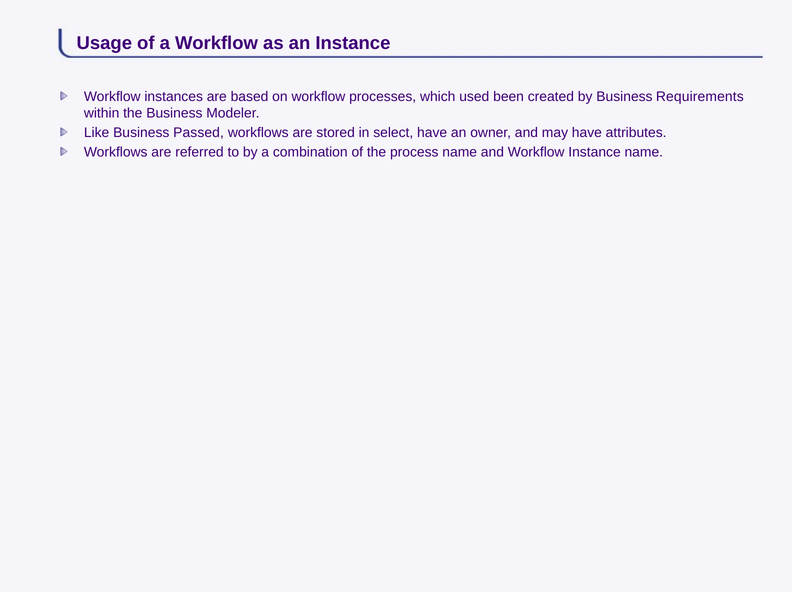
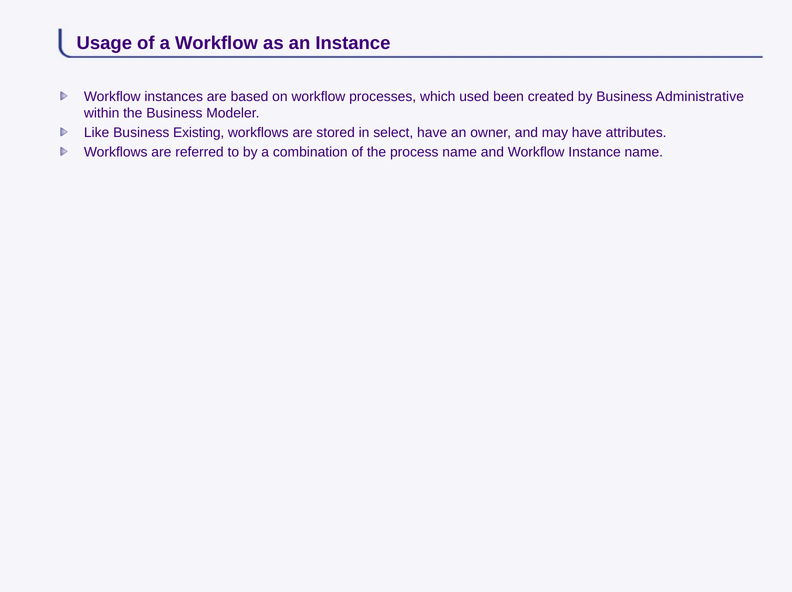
Requirements: Requirements -> Administrative (700, 97)
Passed: Passed -> Existing (199, 133)
